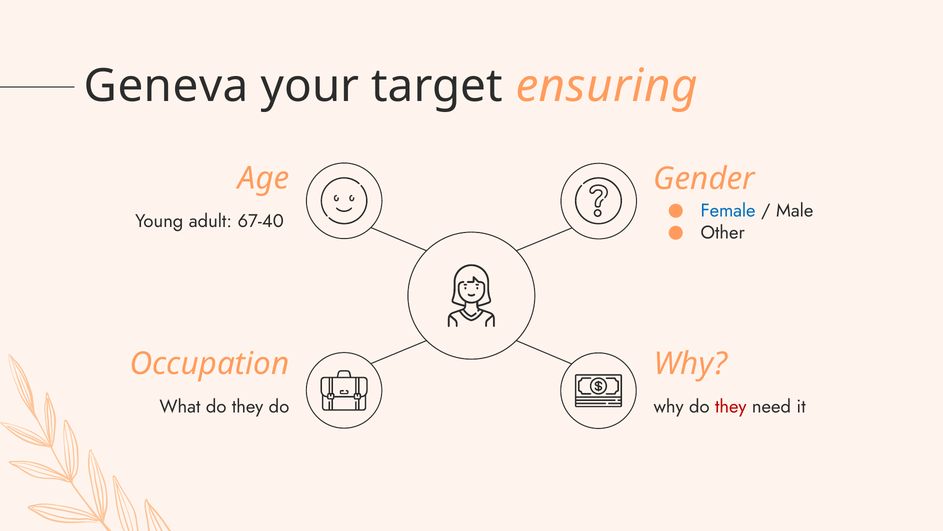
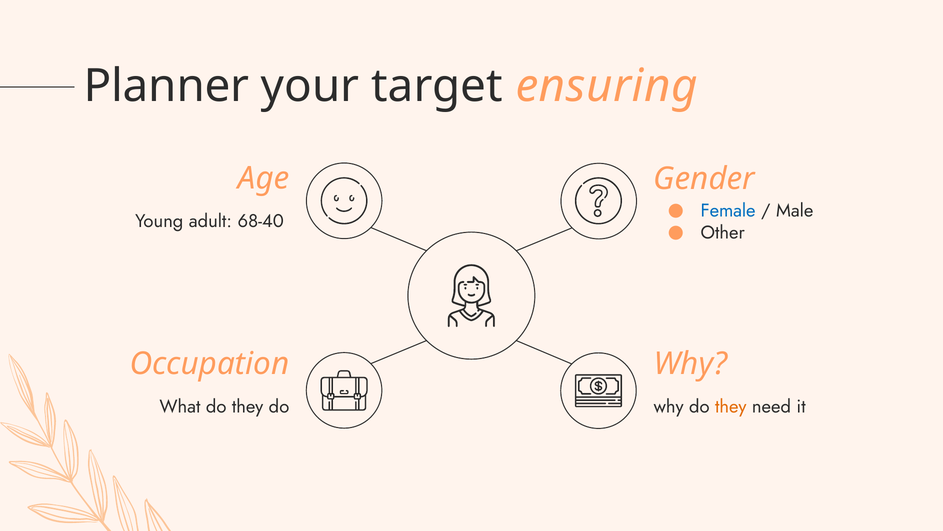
Geneva: Geneva -> Planner (166, 86)
67-40: 67-40 -> 68-40 (261, 221)
they colour: red -> orange (731, 406)
